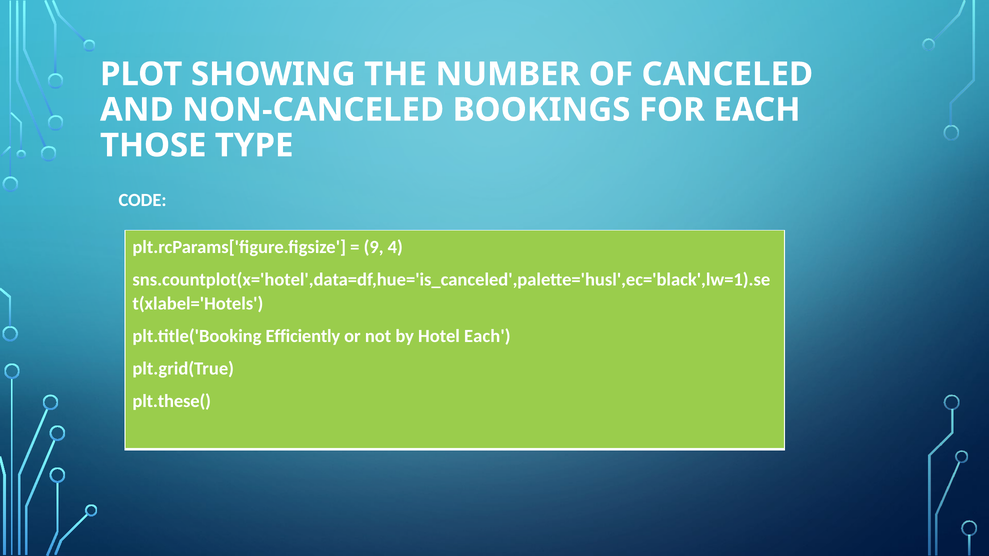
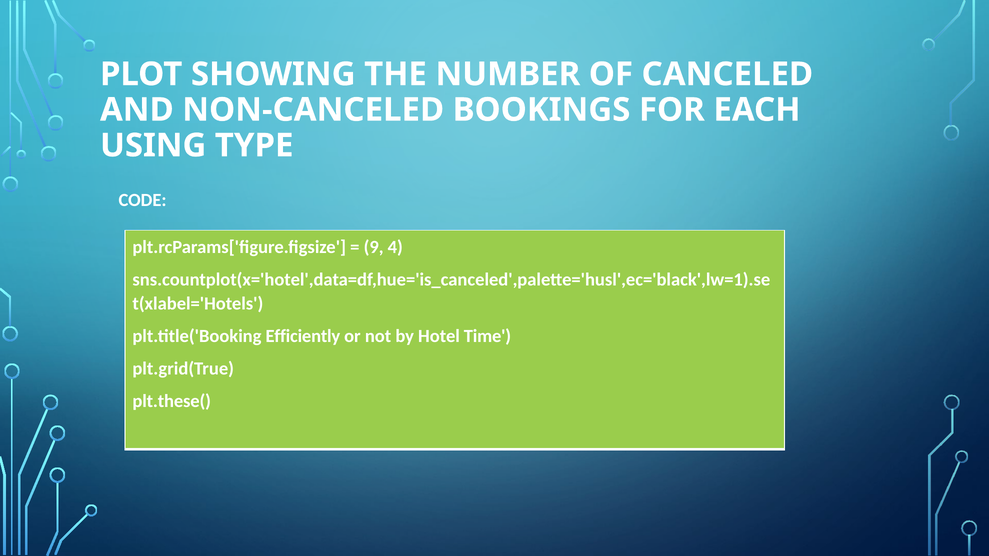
THOSE: THOSE -> USING (153, 146)
Hotel Each: Each -> Time (487, 336)
